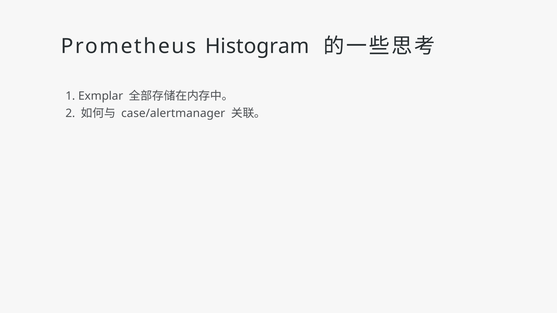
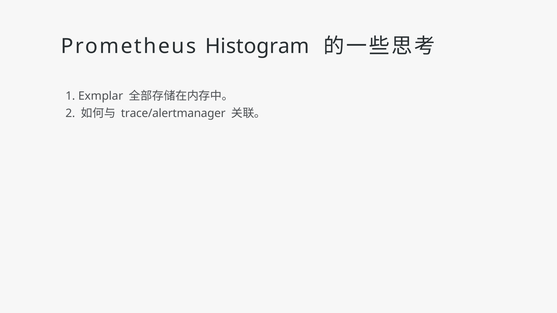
case/alertmanager: case/alertmanager -> trace/alertmanager (173, 114)
